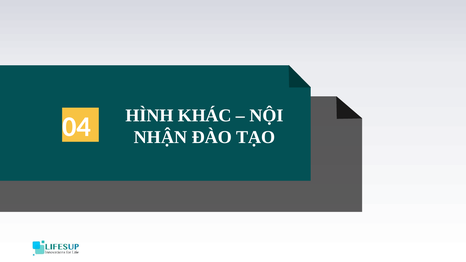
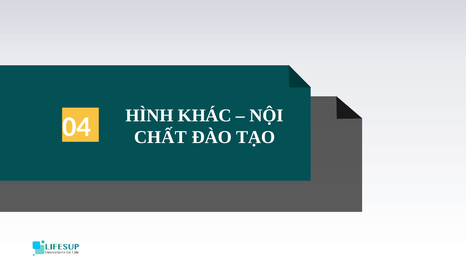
NHẬN: NHẬN -> CHẤT (160, 137)
